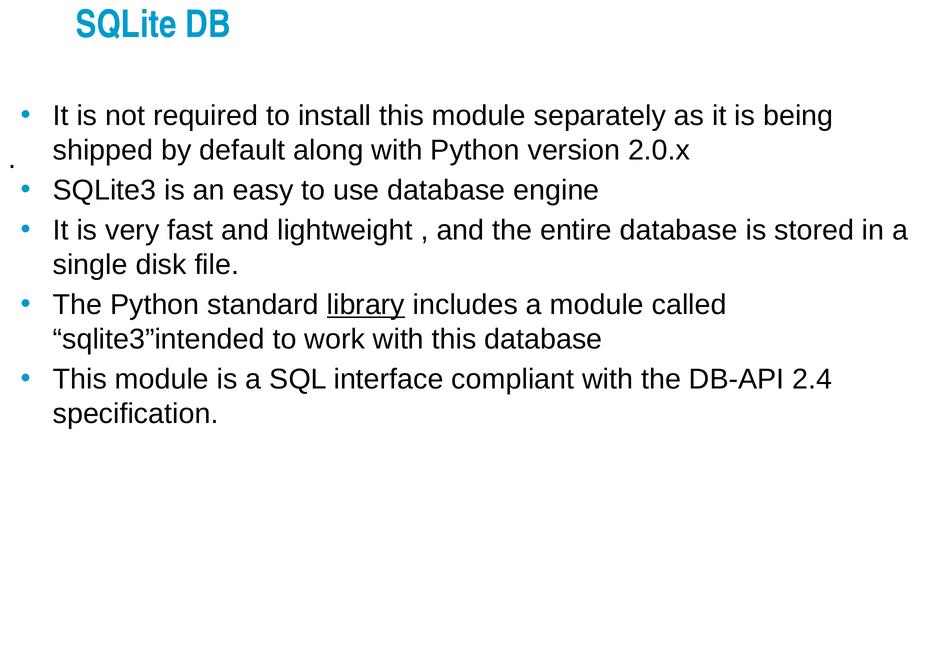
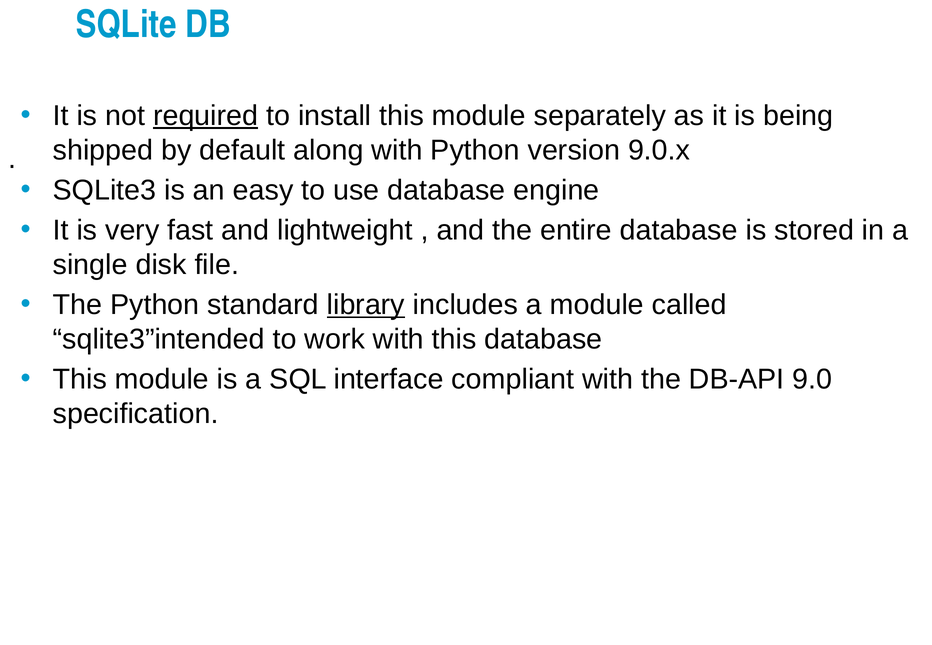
required underline: none -> present (206, 116)
2.0.x: 2.0.x -> 9.0.x (659, 150)
2.4: 2.4 -> 9.0 (812, 379)
